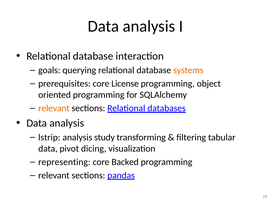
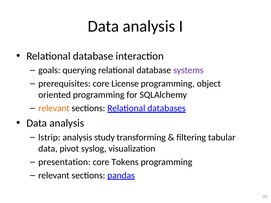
systems colour: orange -> purple (188, 70)
dicing: dicing -> syslog (94, 149)
representing: representing -> presentation (64, 162)
Backed: Backed -> Tokens (125, 162)
